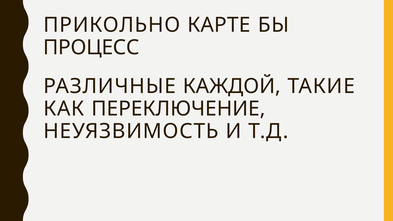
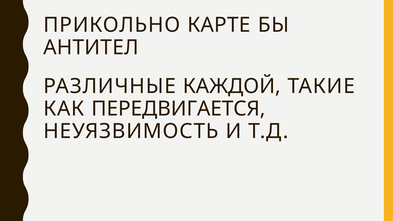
ПРОЦЕСС: ПРОЦЕСС -> АНТИТЕЛ (91, 47)
ПЕРЕКЛЮЧЕНИЕ: ПЕРЕКЛЮЧЕНИЕ -> ПЕРЕДВИГАЕТСЯ (178, 109)
